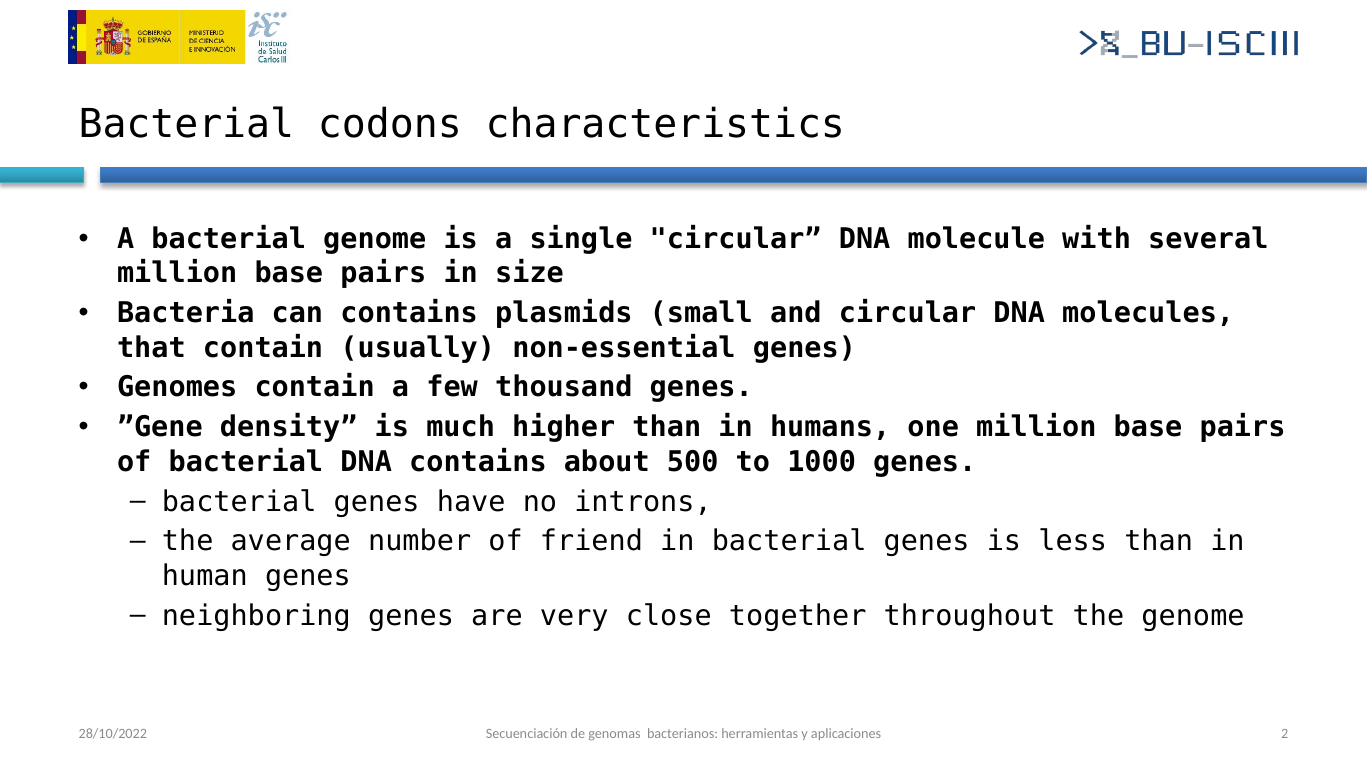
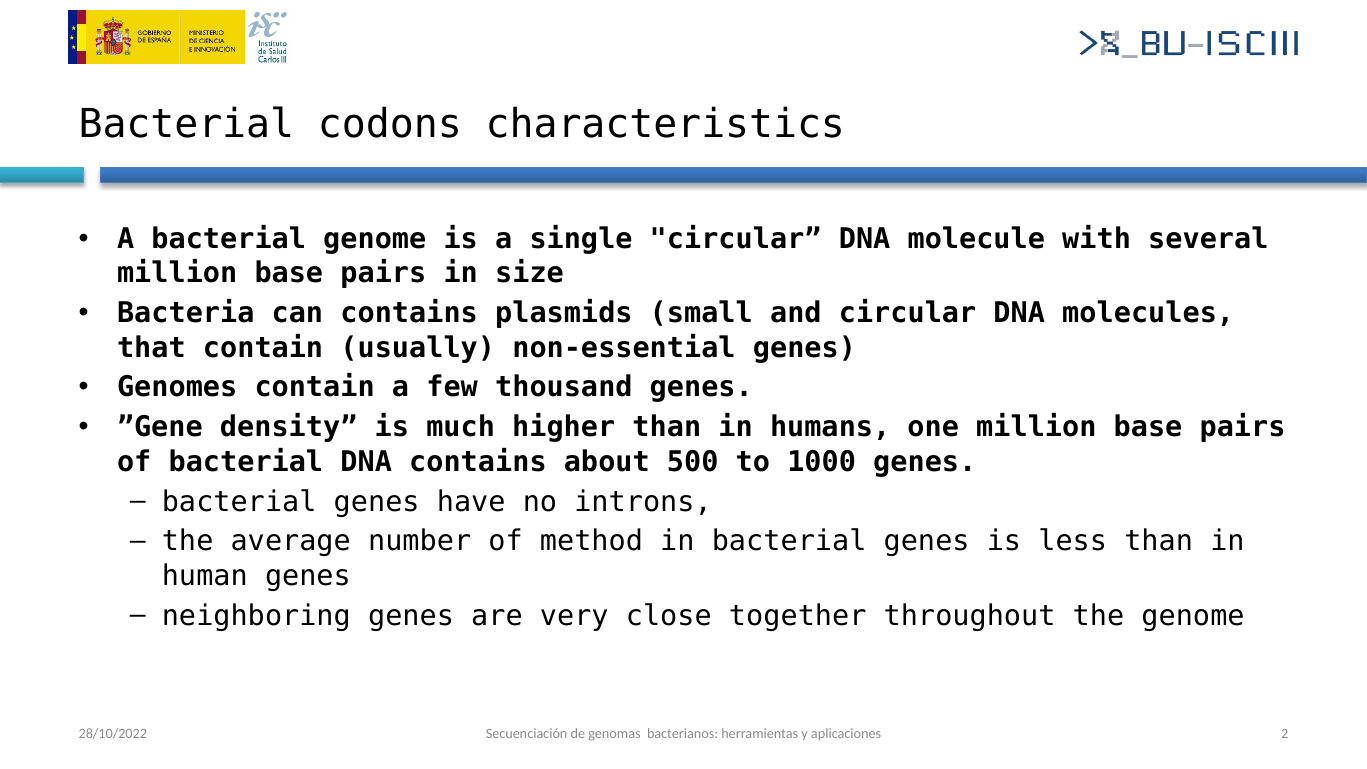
friend: friend -> method (591, 541)
